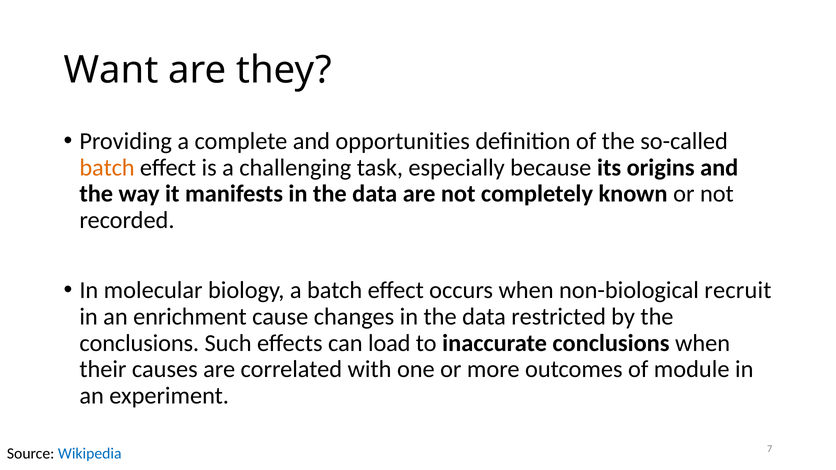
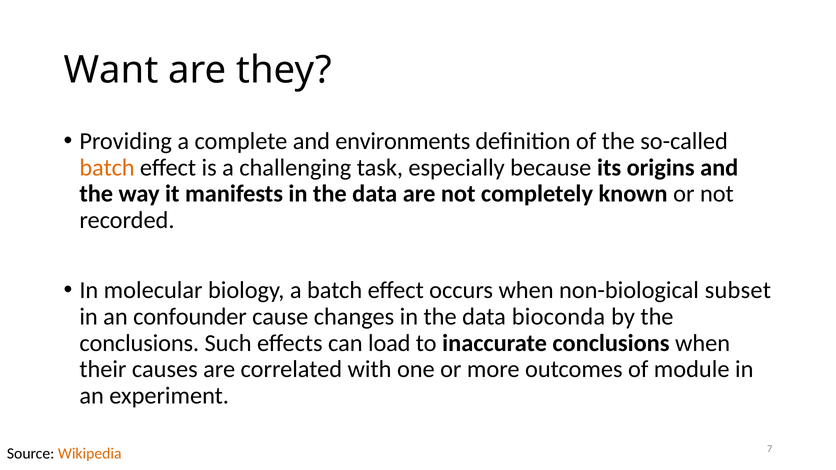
opportunities: opportunities -> environments (403, 141)
recruit: recruit -> subset (738, 290)
enrichment: enrichment -> confounder (190, 317)
restricted: restricted -> bioconda (558, 317)
Wikipedia colour: blue -> orange (90, 454)
